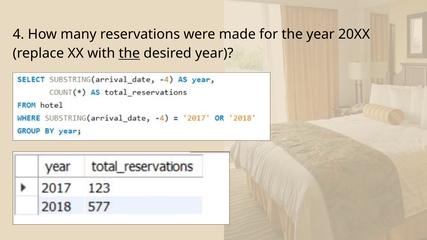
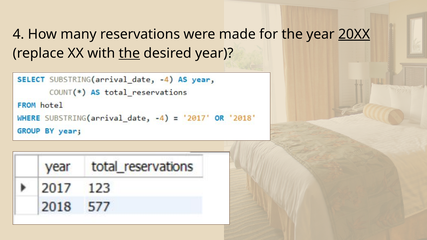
20XX underline: none -> present (354, 34)
